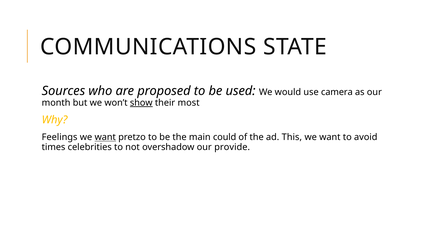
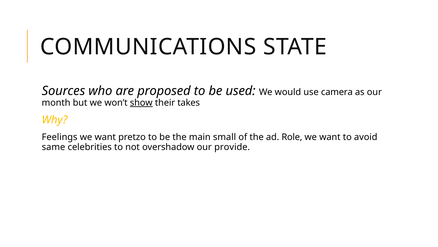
most: most -> takes (189, 102)
want underline: present -> none (105, 137)
could: could -> small (225, 137)
This: This -> Role (292, 137)
times: times -> same (53, 147)
